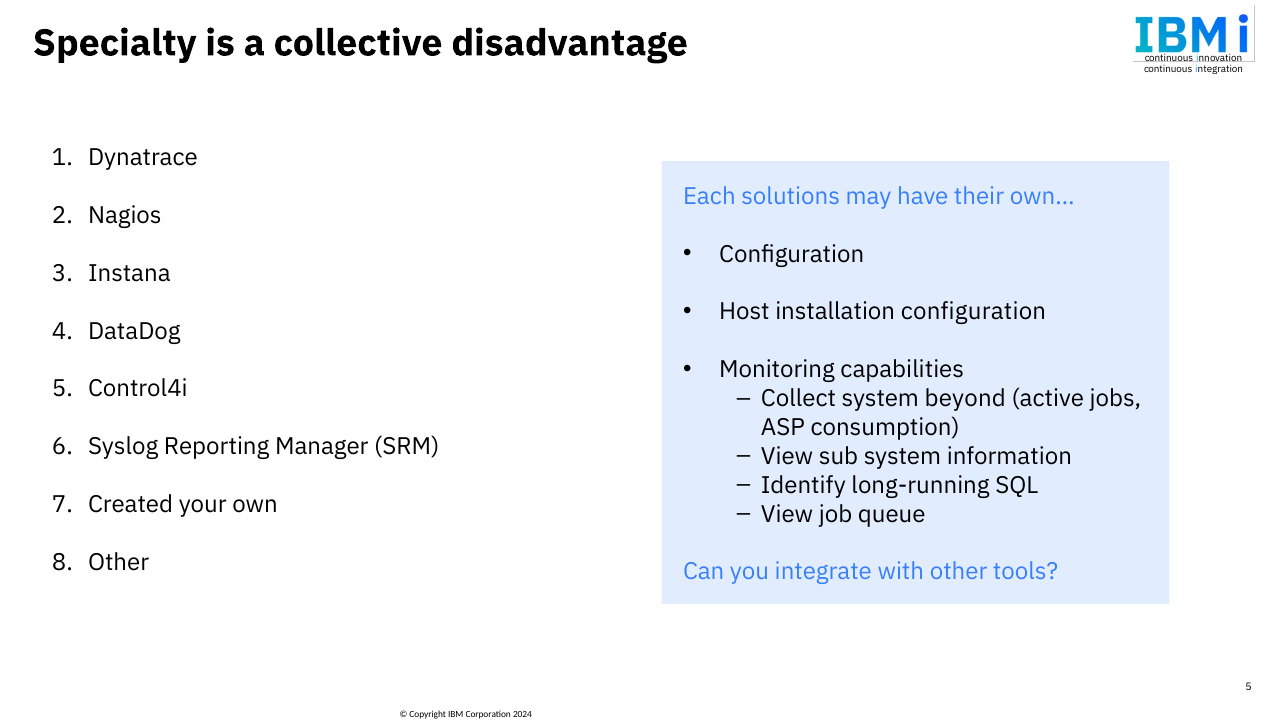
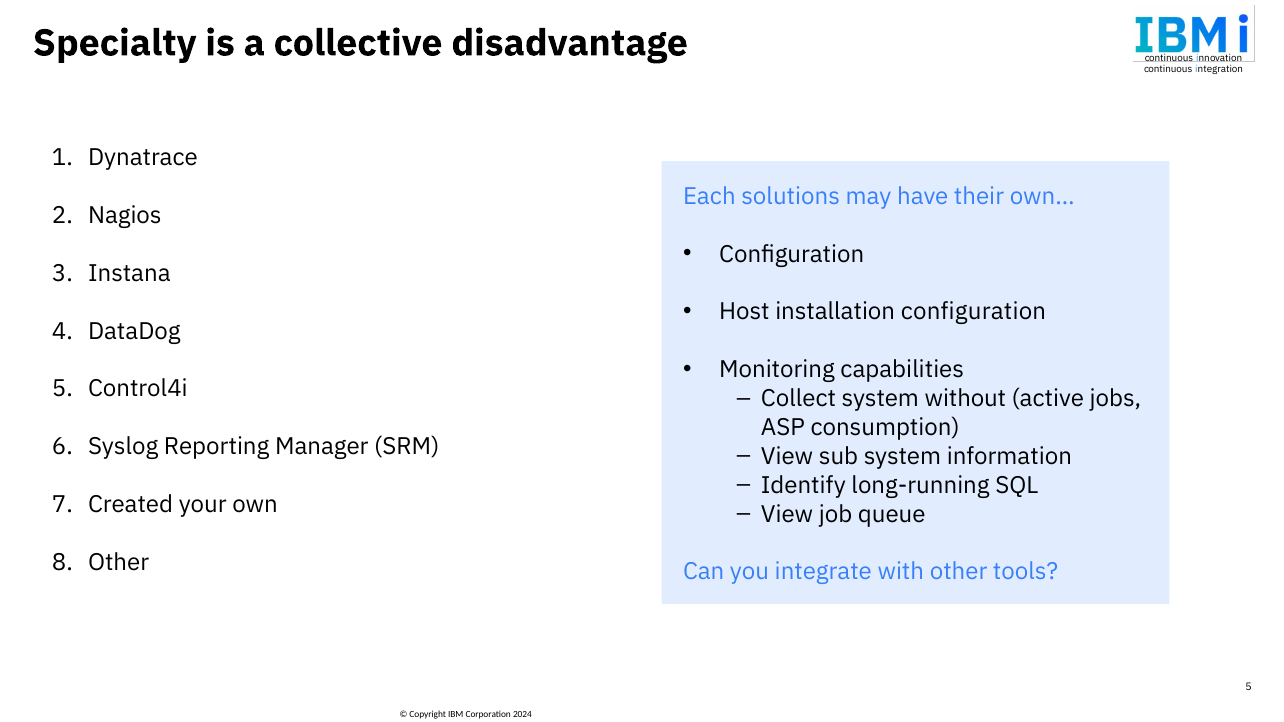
beyond: beyond -> without (965, 399)
